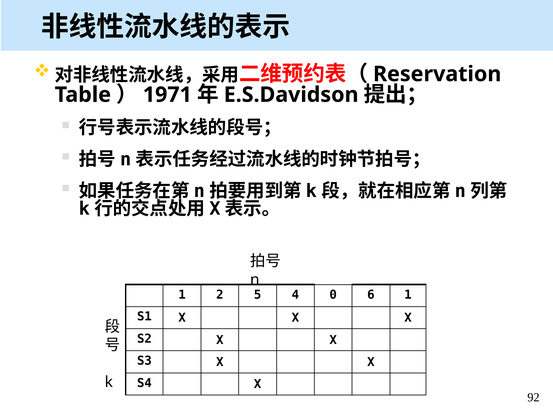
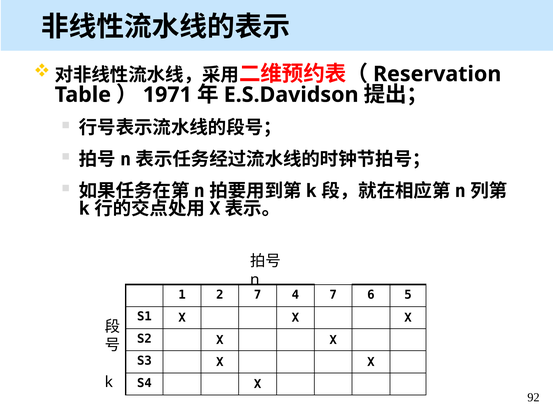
2 5: 5 -> 7 (258, 294)
4 0: 0 -> 7 (333, 294)
6 1: 1 -> 5 (408, 294)
